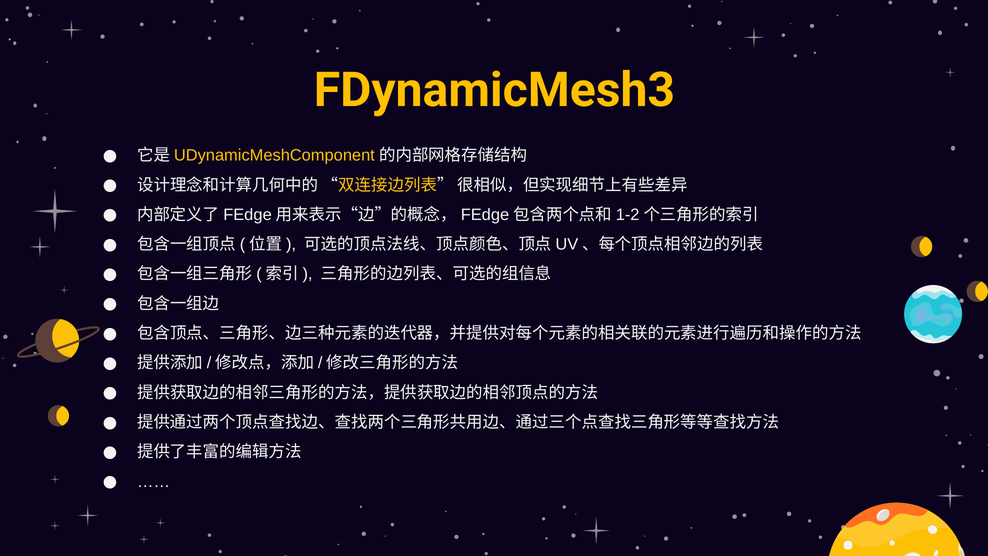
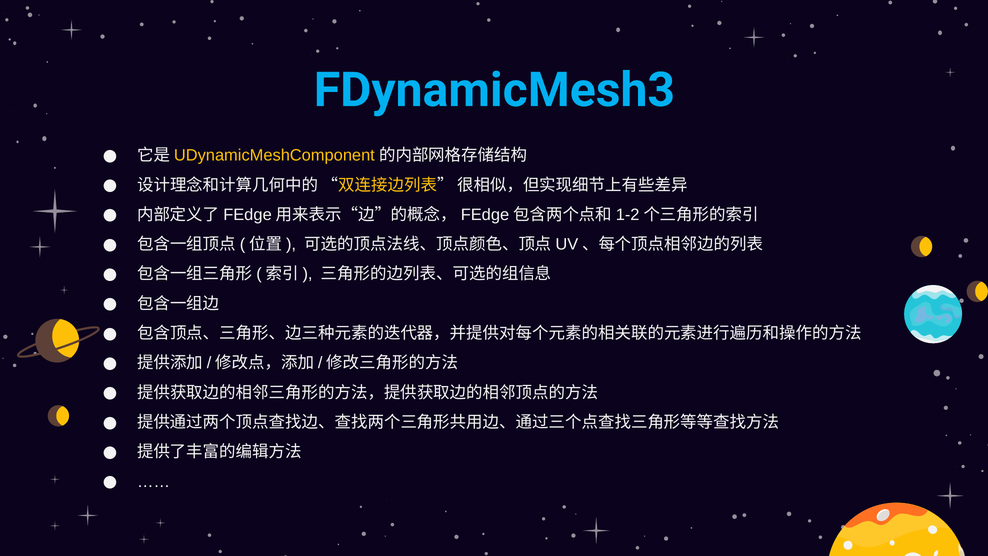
FDynamicMesh3 colour: yellow -> light blue (494, 90)
